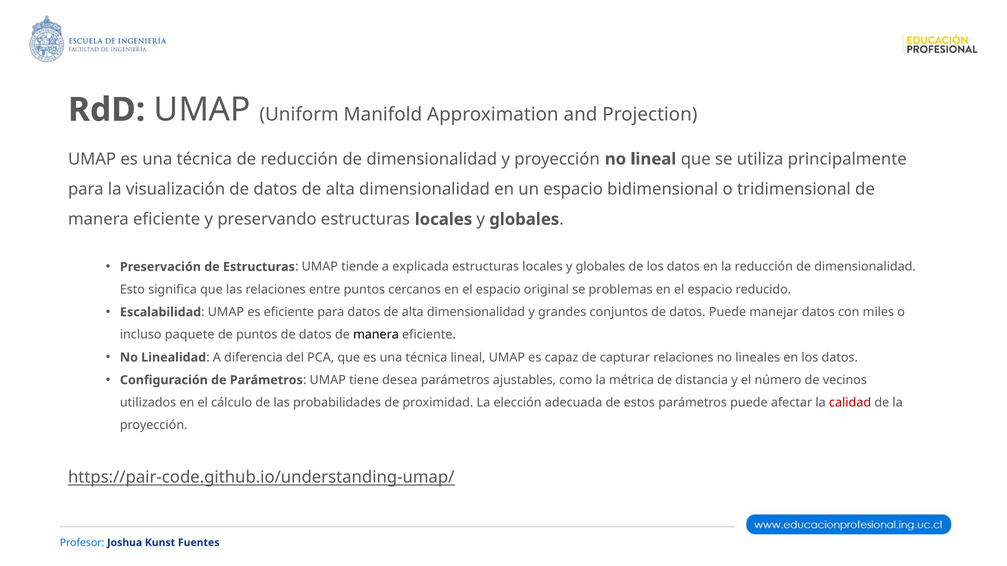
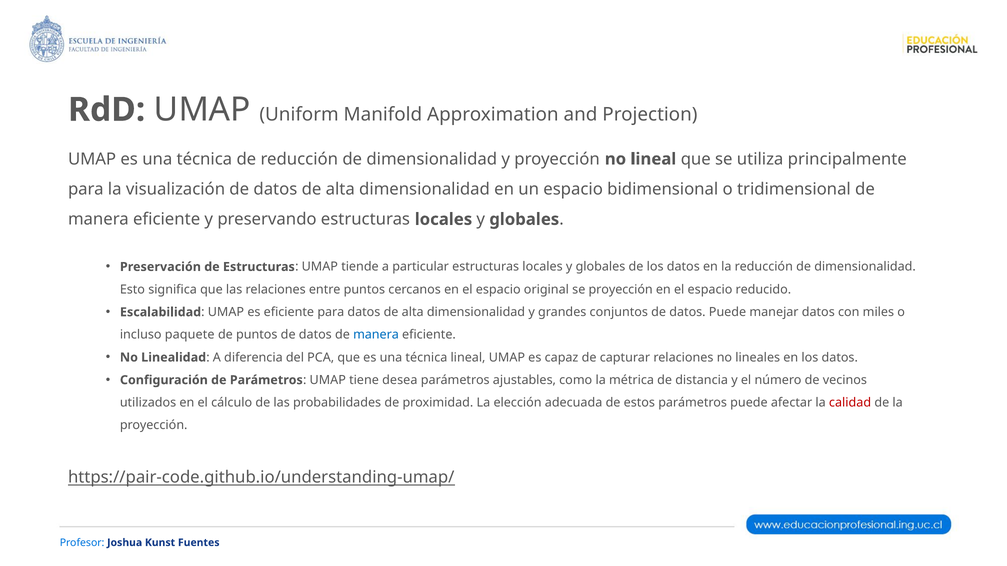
explicada: explicada -> particular (421, 267)
se problemas: problemas -> proyección (621, 290)
manera colour: black -> blue (376, 335)
